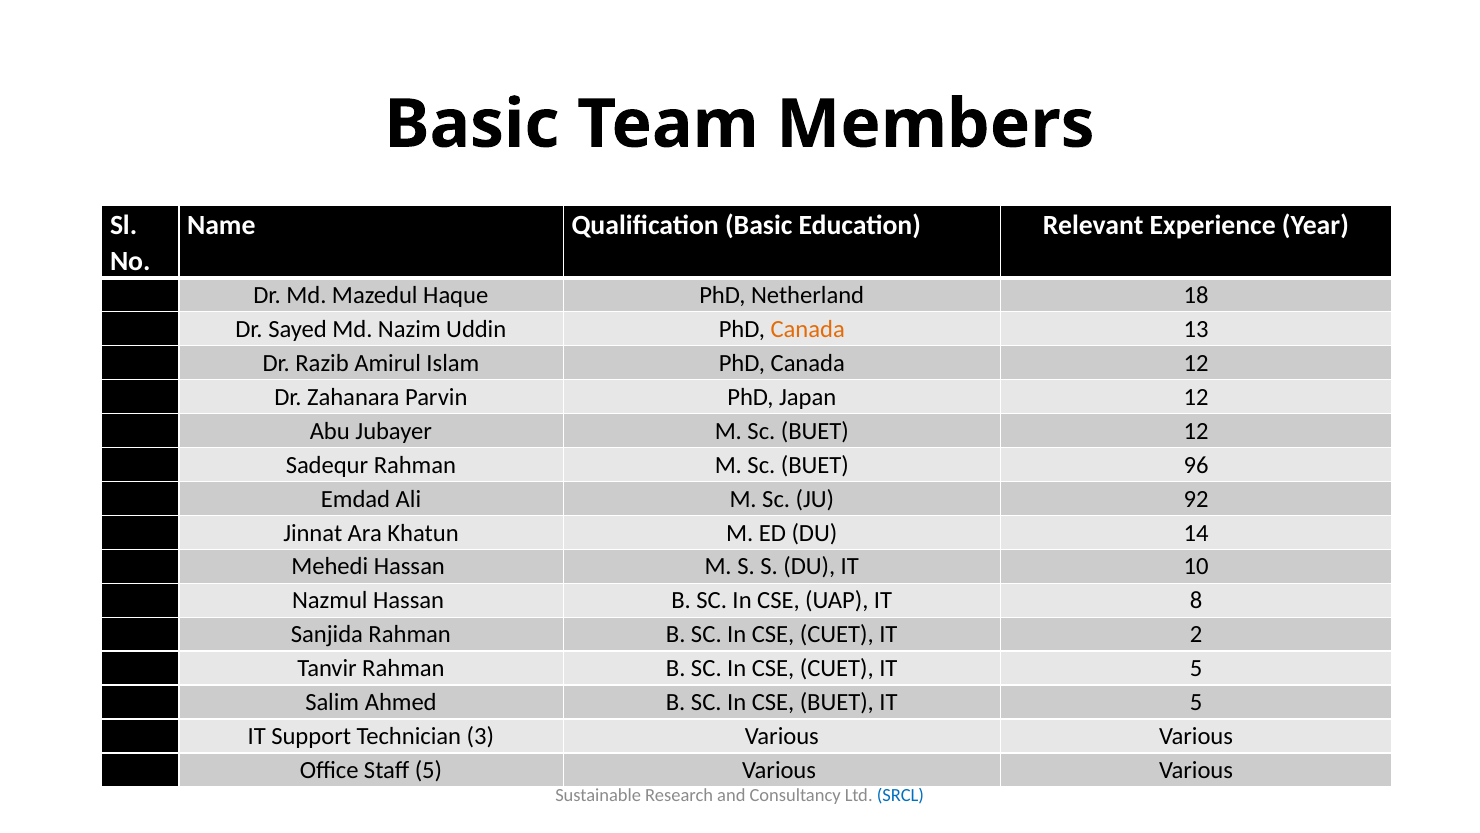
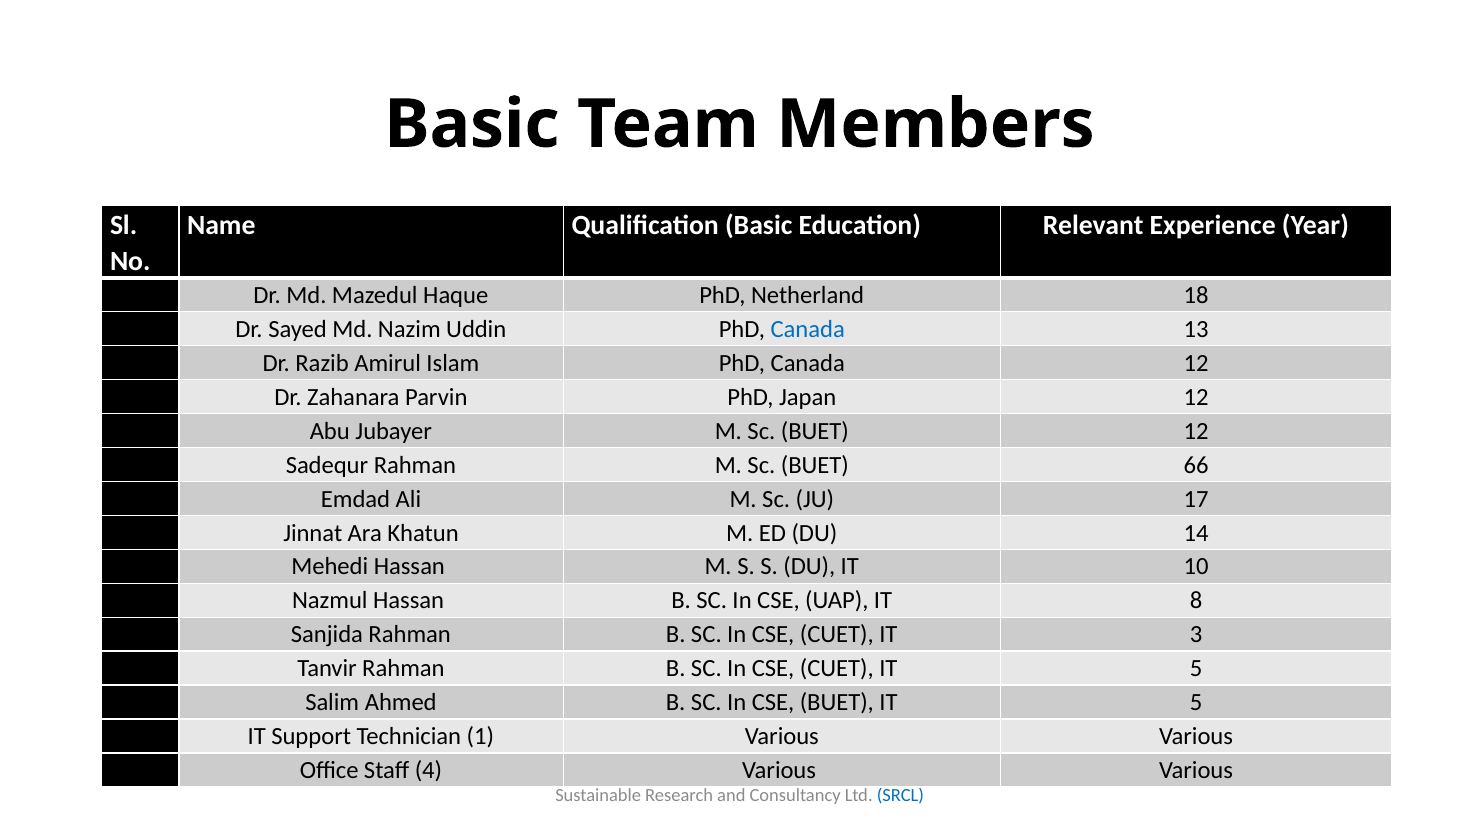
Canada colour: orange -> blue (808, 329)
96: 96 -> 66 (1196, 465)
92: 92 -> 17 (1196, 499)
2: 2 -> 3 (1196, 634)
3: 3 -> 1 (480, 736)
Staff 5: 5 -> 4 (428, 770)
